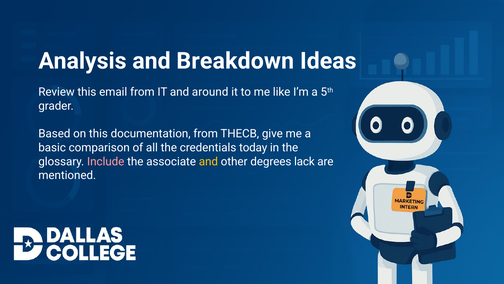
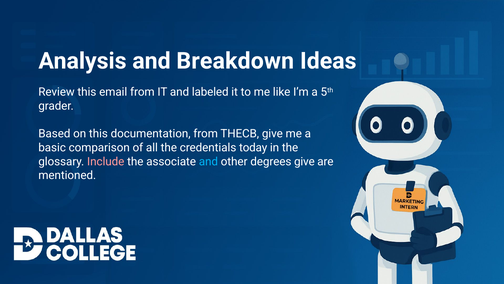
around: around -> labeled (210, 92)
and colour: yellow -> light blue (208, 161)
degrees lack: lack -> give (304, 161)
